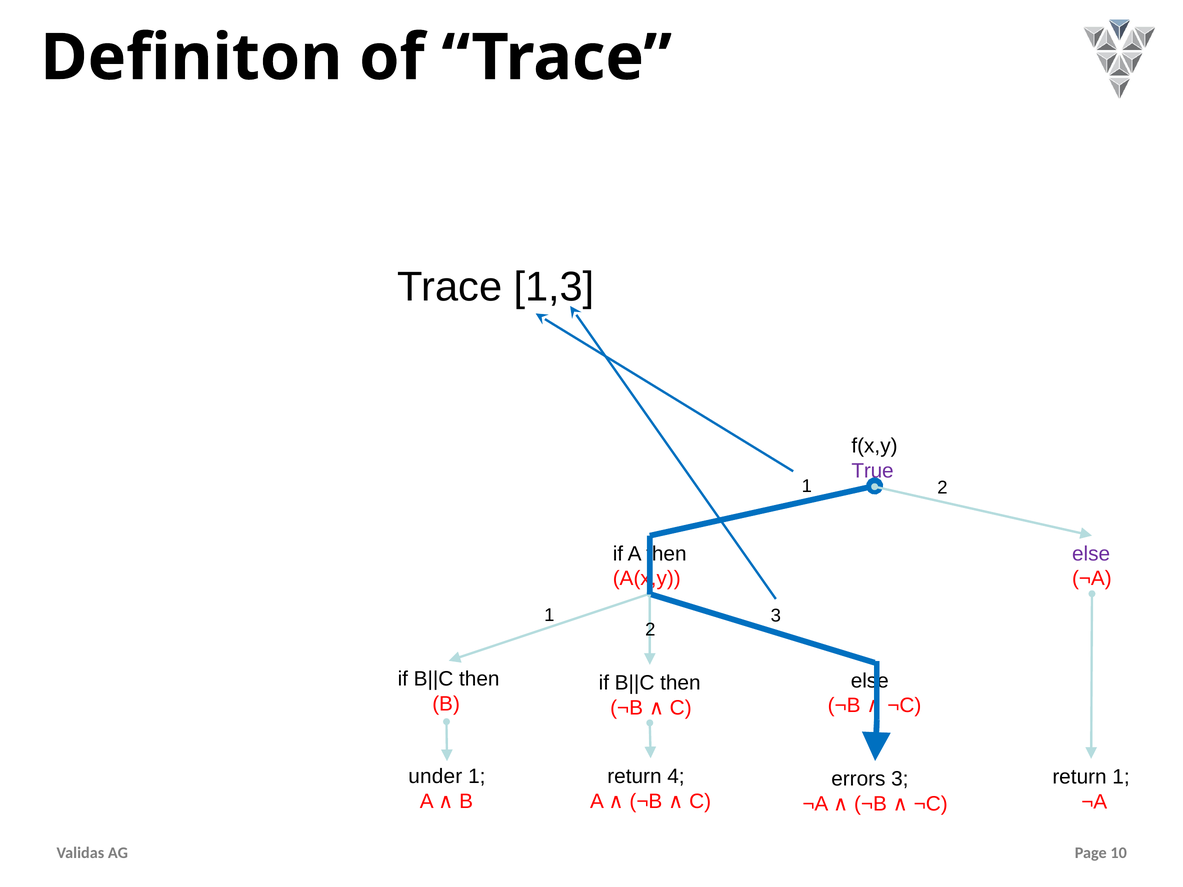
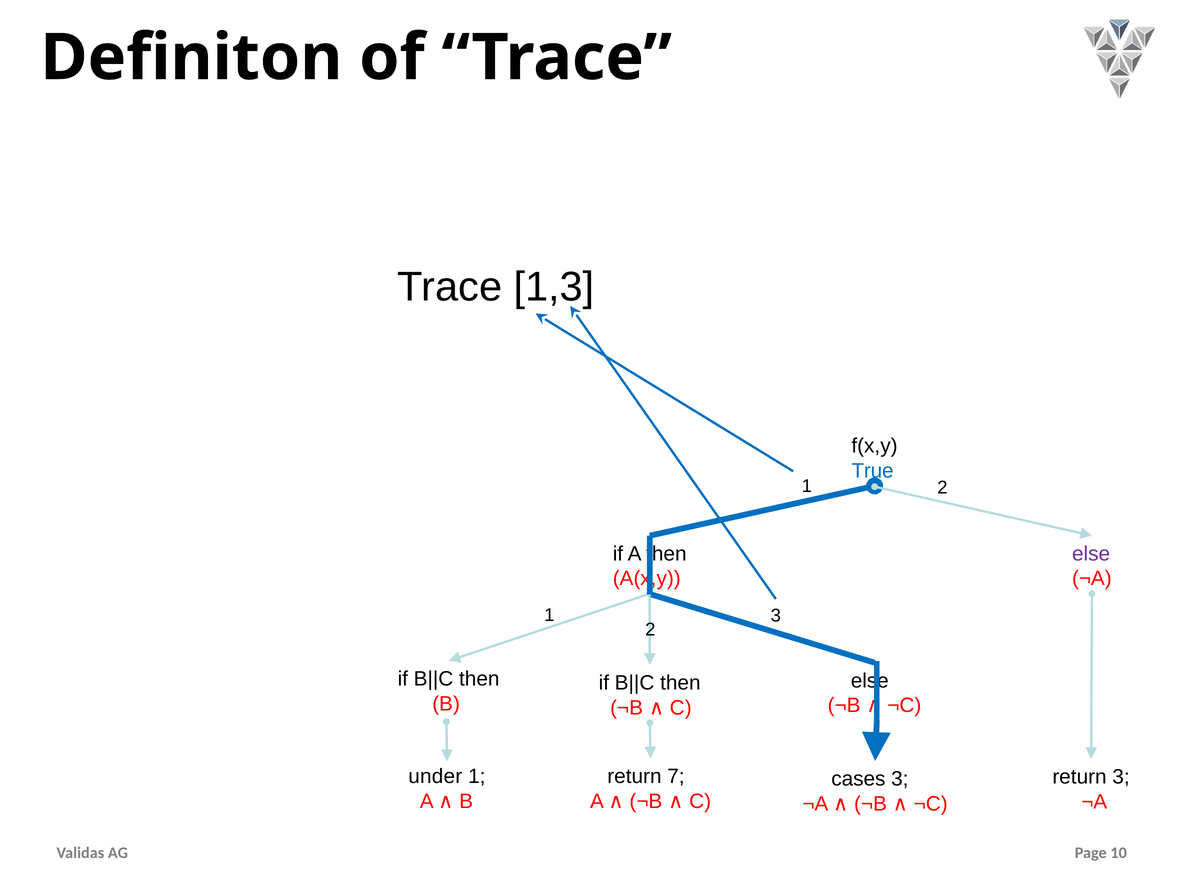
True colour: purple -> blue (873, 471)
4: 4 -> 7 (676, 776)
return 1: 1 -> 3 (1121, 777)
errors: errors -> cases (858, 779)
